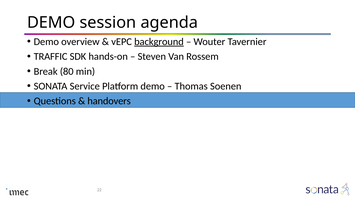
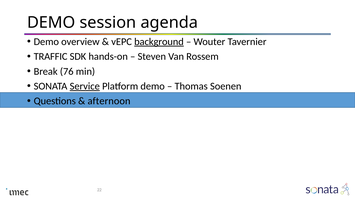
80: 80 -> 76 (67, 72)
Service underline: none -> present (85, 86)
handovers: handovers -> afternoon (109, 101)
